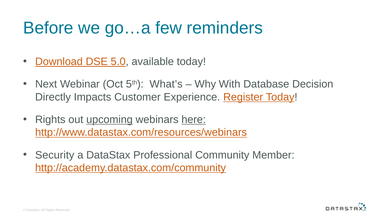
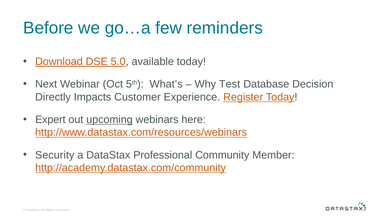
With: With -> Test (230, 84)
Rights: Rights -> Expert (50, 119)
here underline: present -> none (194, 119)
